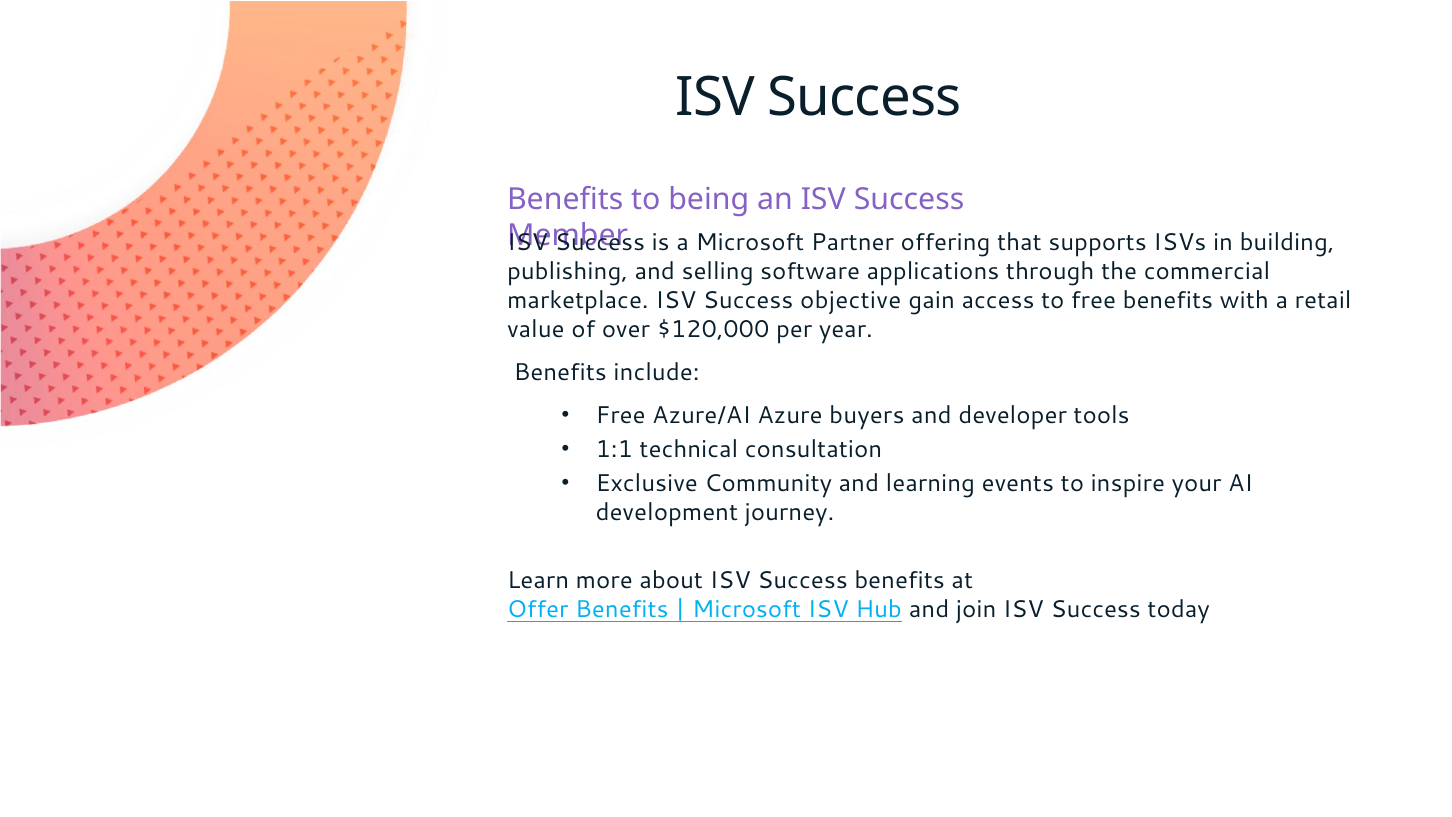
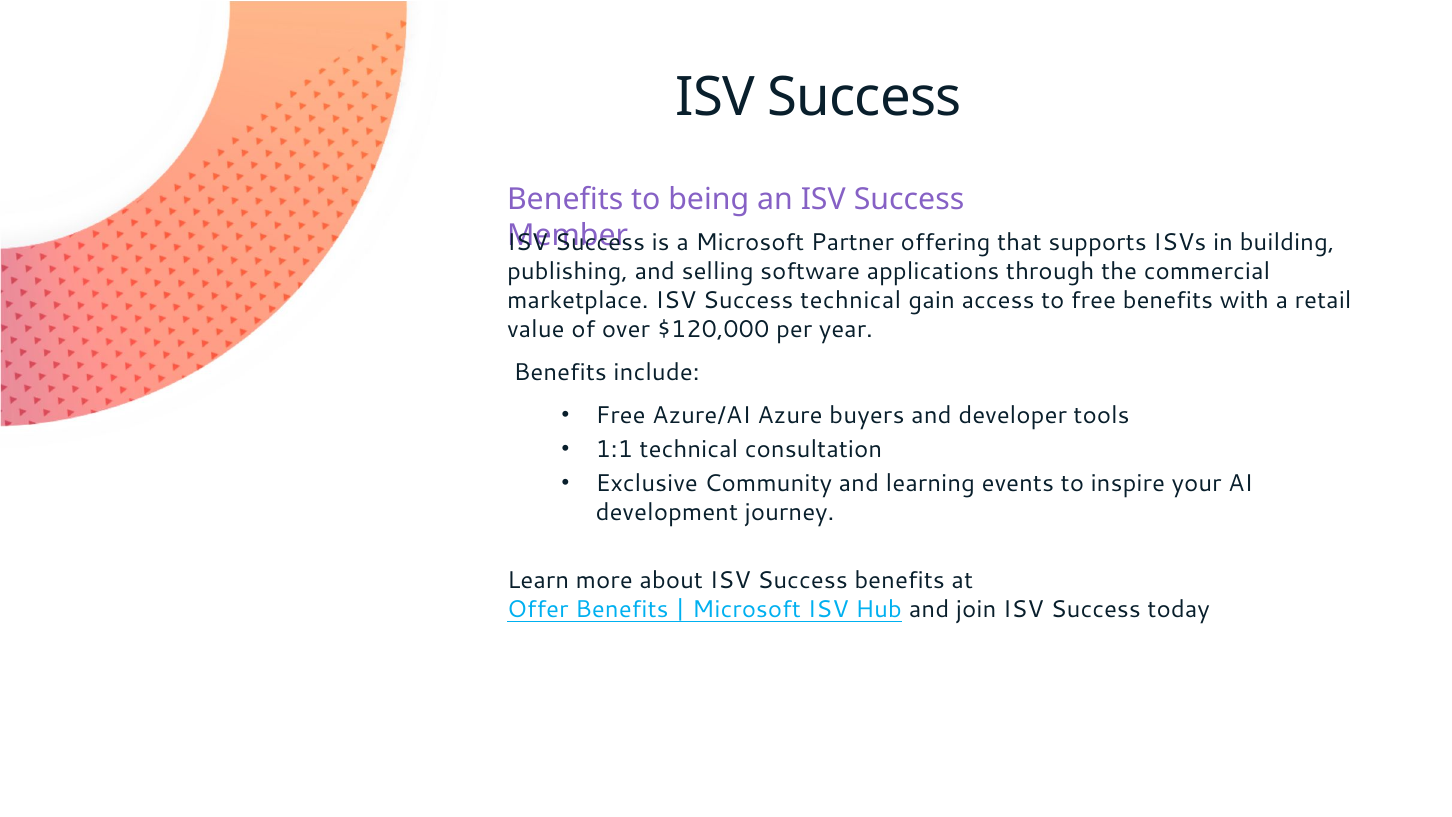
Success objective: objective -> technical (851, 301)
